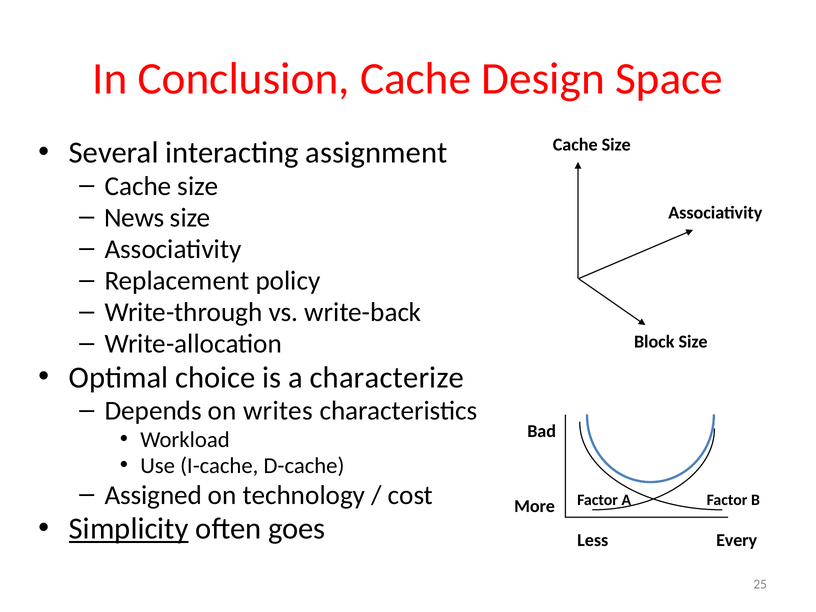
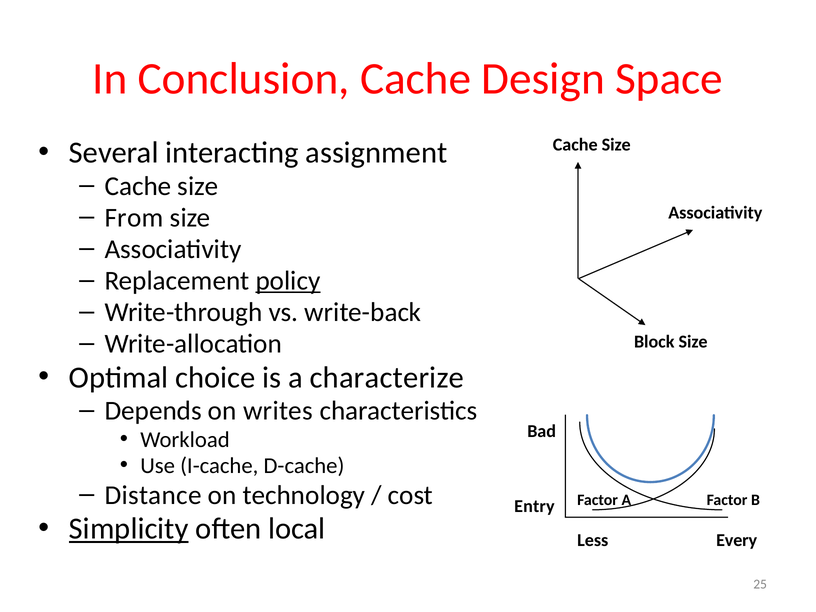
News: News -> From (134, 218)
policy underline: none -> present (288, 281)
Assigned: Assigned -> Distance (153, 495)
More: More -> Entry (534, 506)
goes: goes -> local (297, 529)
